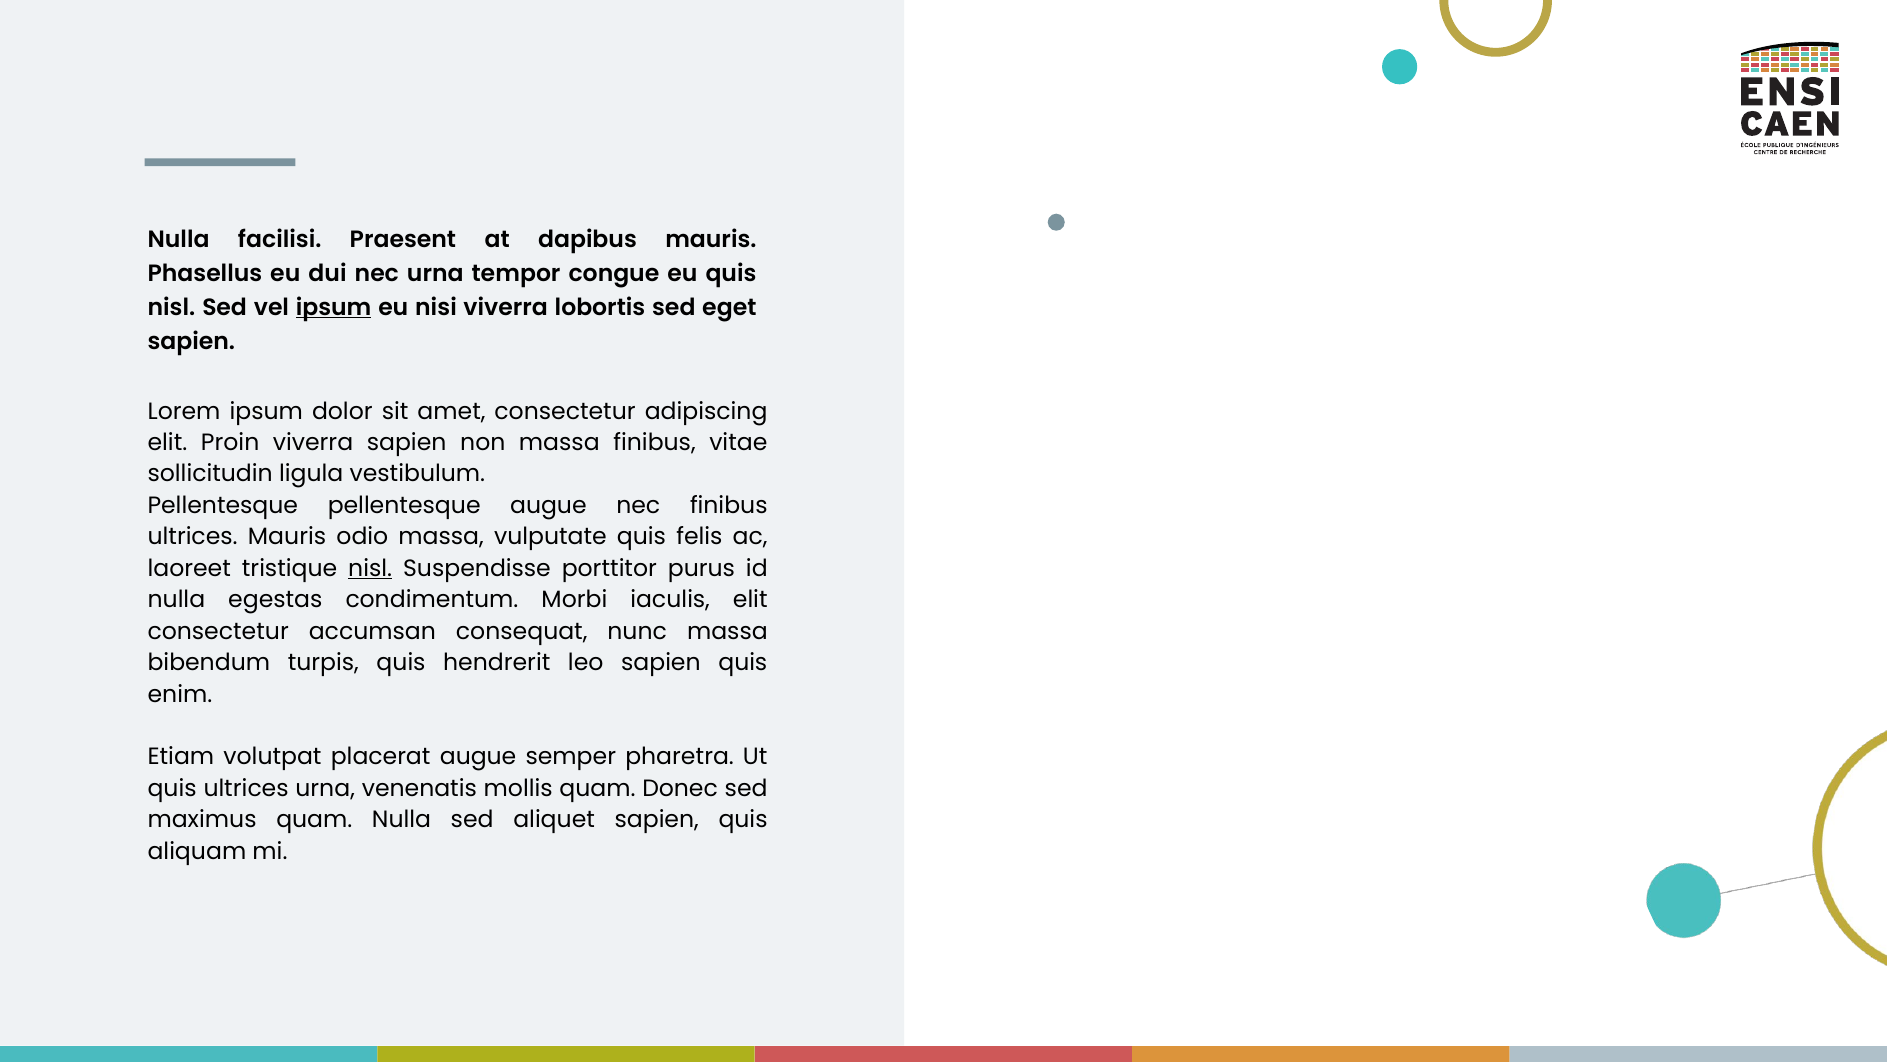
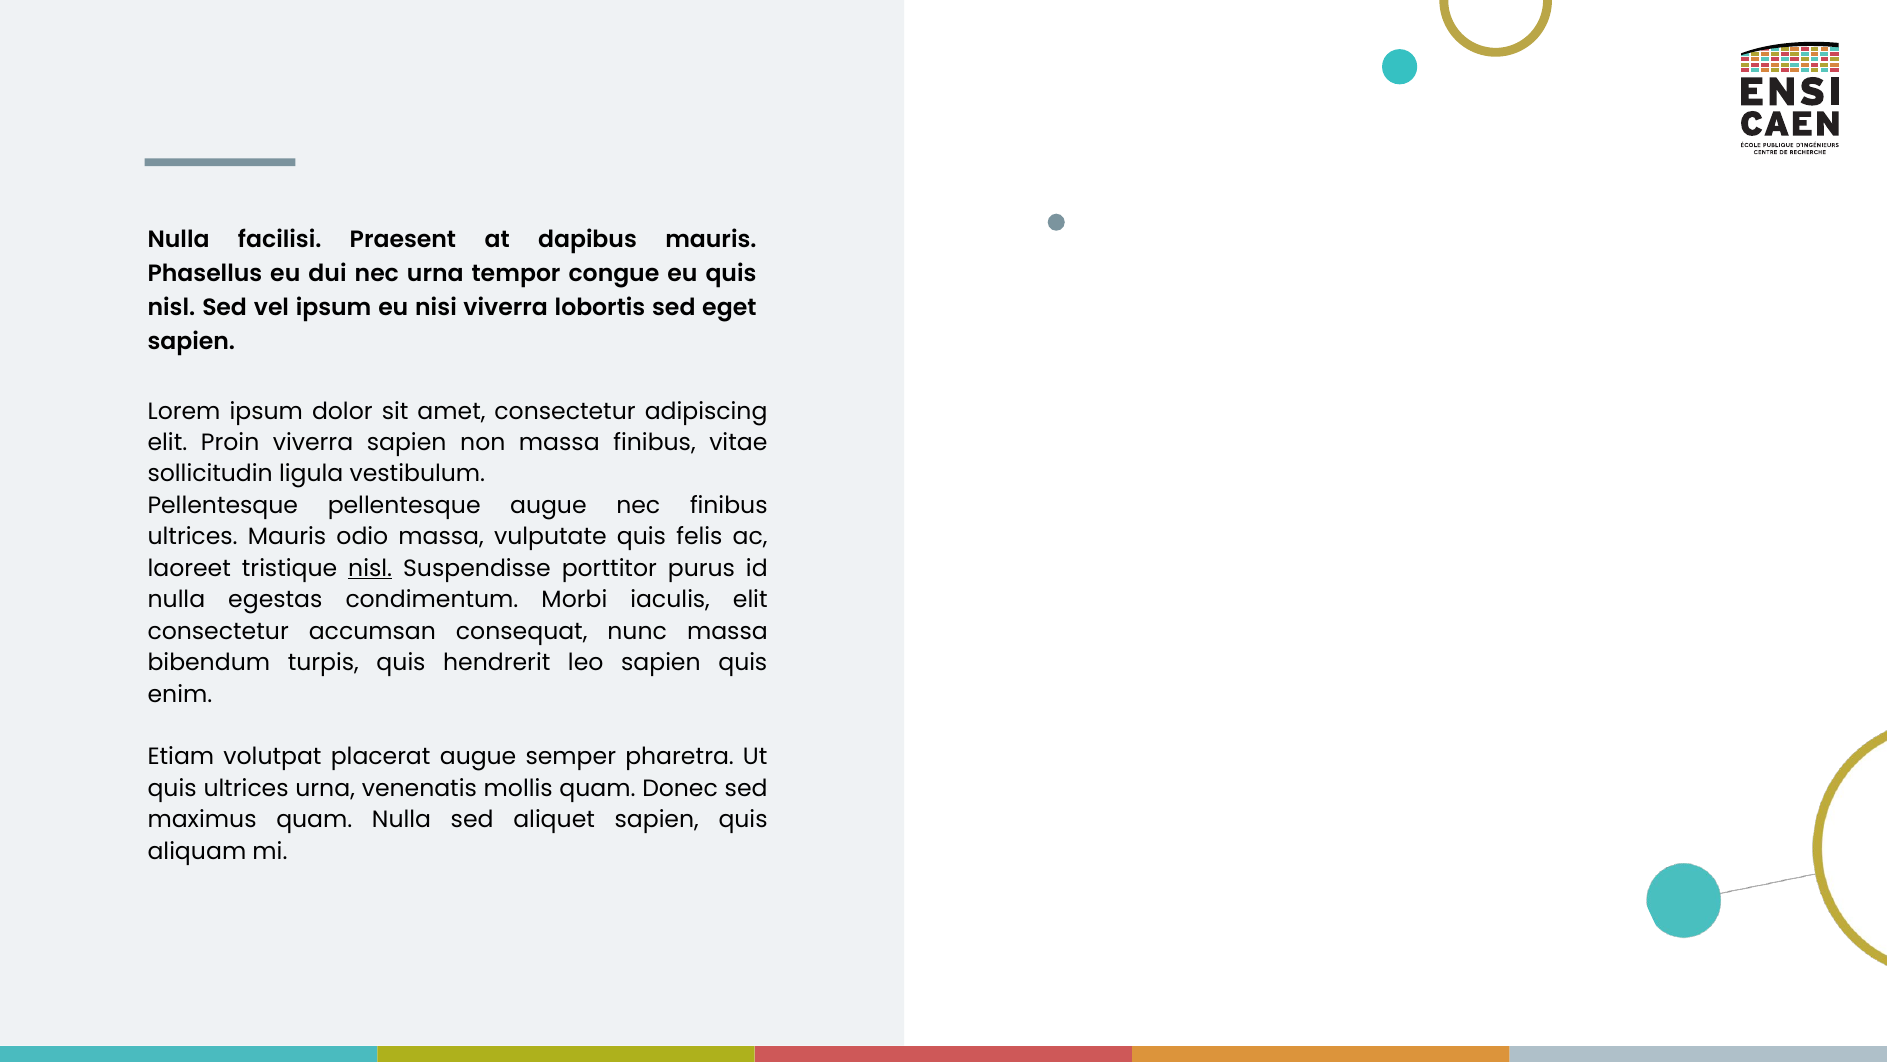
ipsum underline: present -> none (334, 307)
